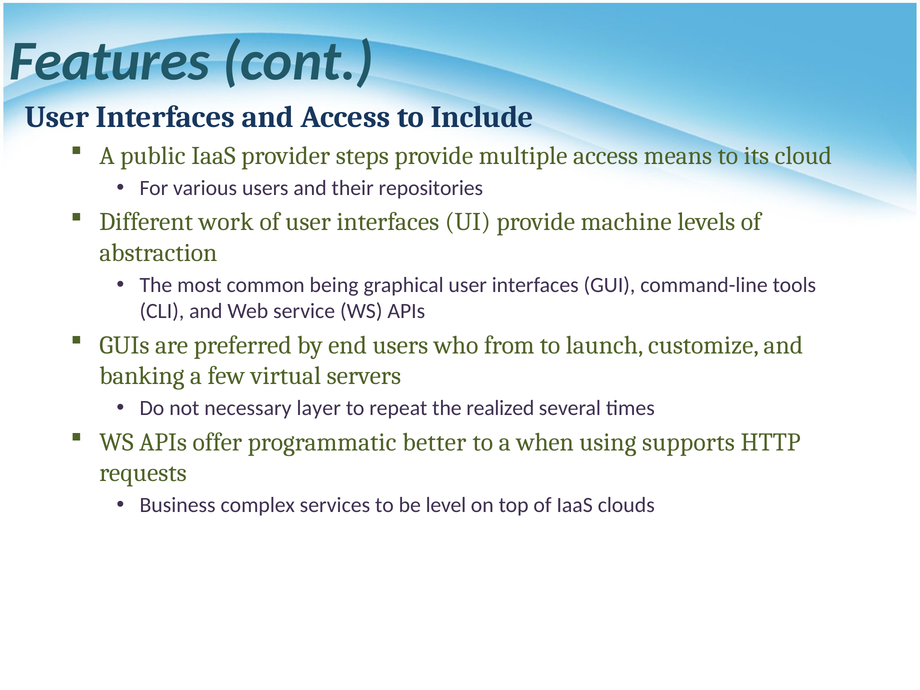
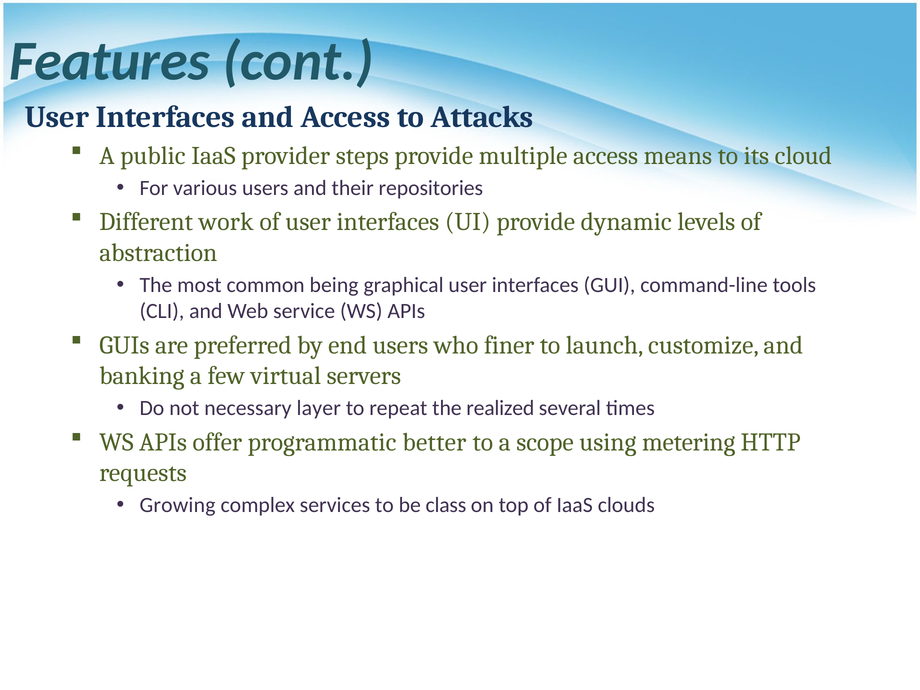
Include: Include -> Attacks (482, 117)
machine: machine -> dynamic (626, 222)
from: from -> finer (509, 345)
when: when -> scope (545, 442)
supports: supports -> metering (689, 442)
Business: Business -> Growing (177, 505)
level: level -> class (446, 505)
